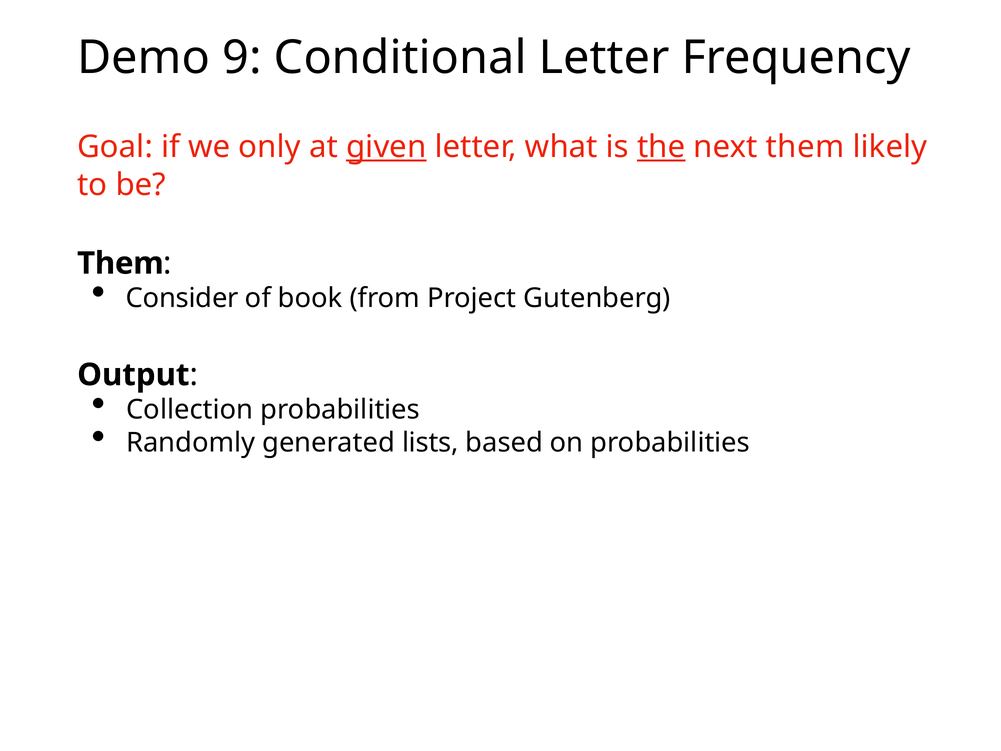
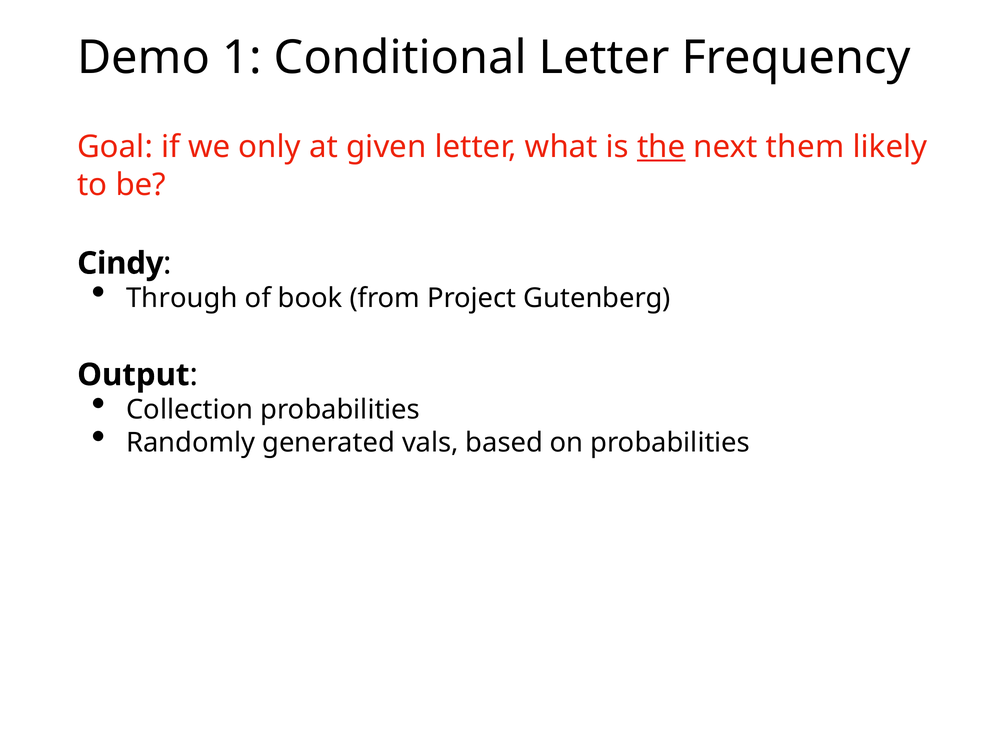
9: 9 -> 1 (242, 58)
given underline: present -> none (386, 147)
Them: Them -> Cindy (120, 263)
Consider: Consider -> Through (182, 298)
lists: lists -> vals (430, 443)
